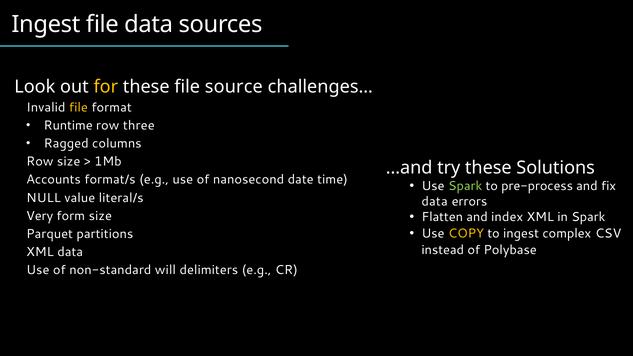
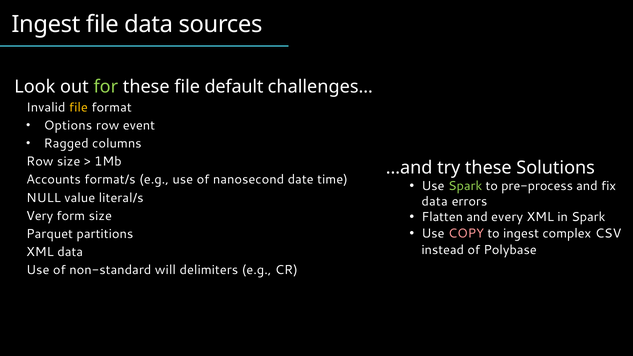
for colour: yellow -> light green (106, 87)
source: source -> default (234, 87)
Runtime: Runtime -> Options (68, 126)
three: three -> event (139, 126)
index: index -> every (507, 217)
COPY colour: yellow -> pink (466, 234)
